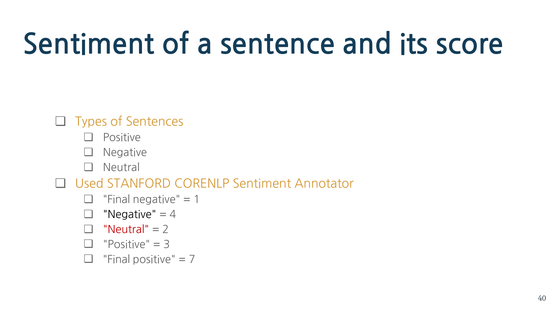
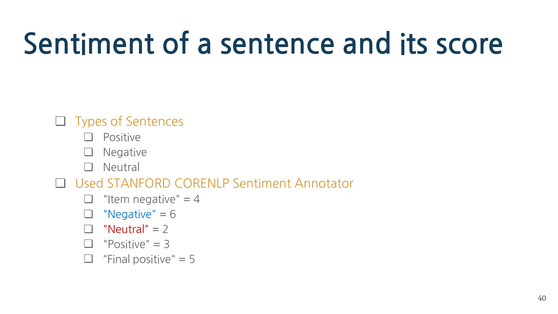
Final: Final -> Item (116, 200)
1: 1 -> 4 (197, 200)
Negative colour: black -> blue (130, 215)
4: 4 -> 6 (173, 215)
7: 7 -> 5 (192, 259)
